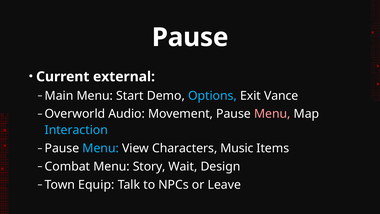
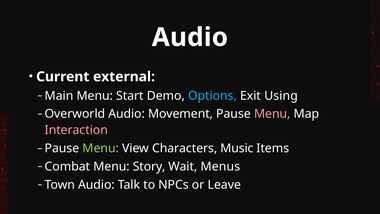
Pause: Pause -> Audio (190, 37)
Vance: Vance -> Using (281, 96)
Interaction colour: light blue -> pink (76, 130)
Menu colour: light blue -> light green (101, 148)
Design: Design -> Menus (220, 166)
Town Equip: Equip -> Audio (96, 185)
